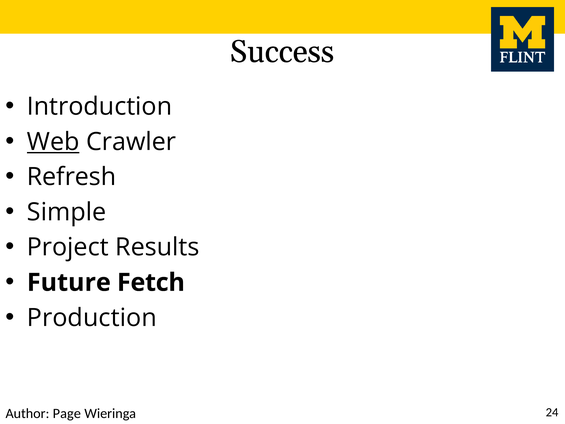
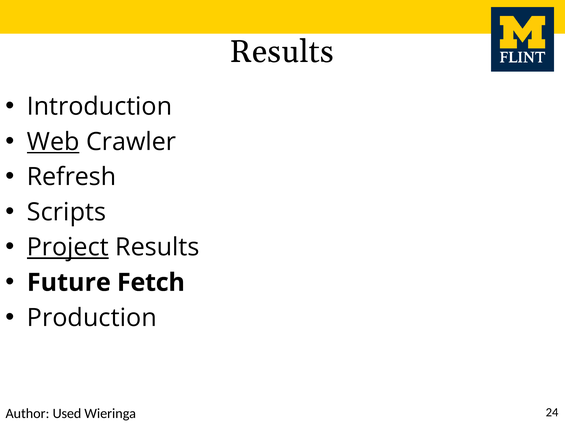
Success: Success -> Results (282, 52)
Simple: Simple -> Scripts (67, 212)
Project underline: none -> present (68, 247)
Page: Page -> Used (67, 413)
